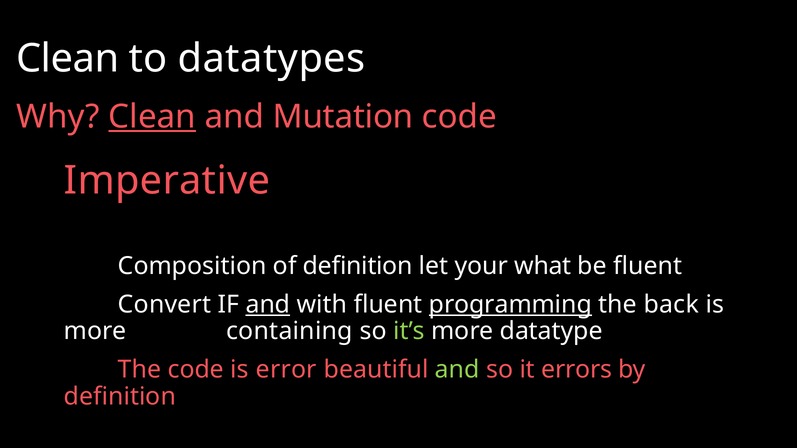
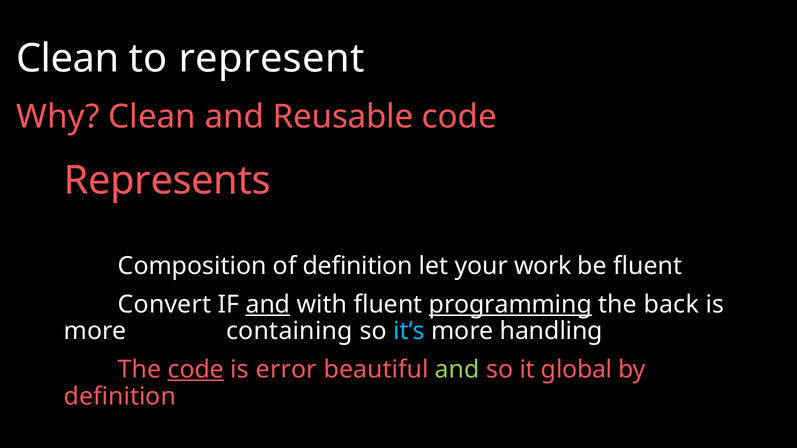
datatypes: datatypes -> represent (272, 59)
Clean underline: present -> none (152, 117)
Mutation: Mutation -> Reusable (343, 117)
Imperative: Imperative -> Represents (167, 181)
what: what -> work (543, 266)
it’s colour: light green -> light blue (409, 331)
datatype: datatype -> handling (551, 331)
code underline: none -> present (196, 370)
errors: errors -> global (577, 370)
